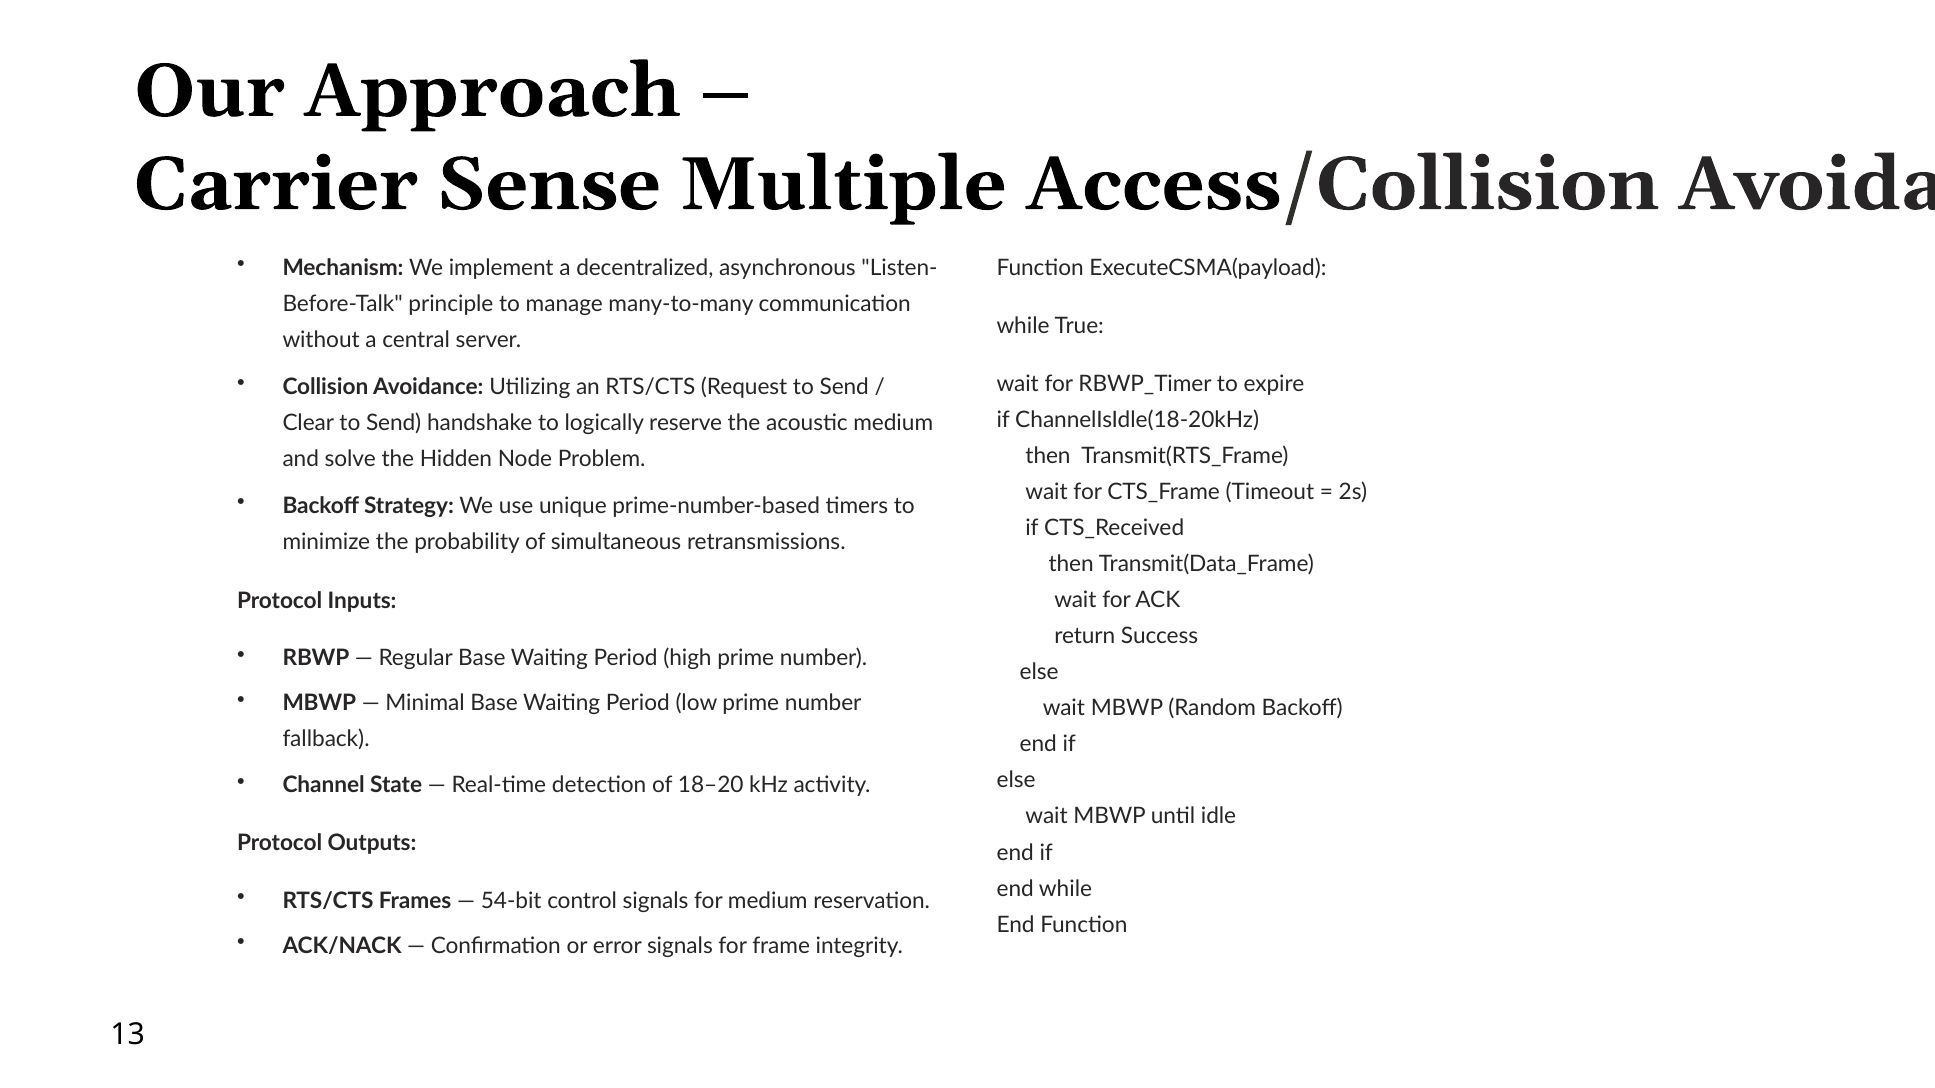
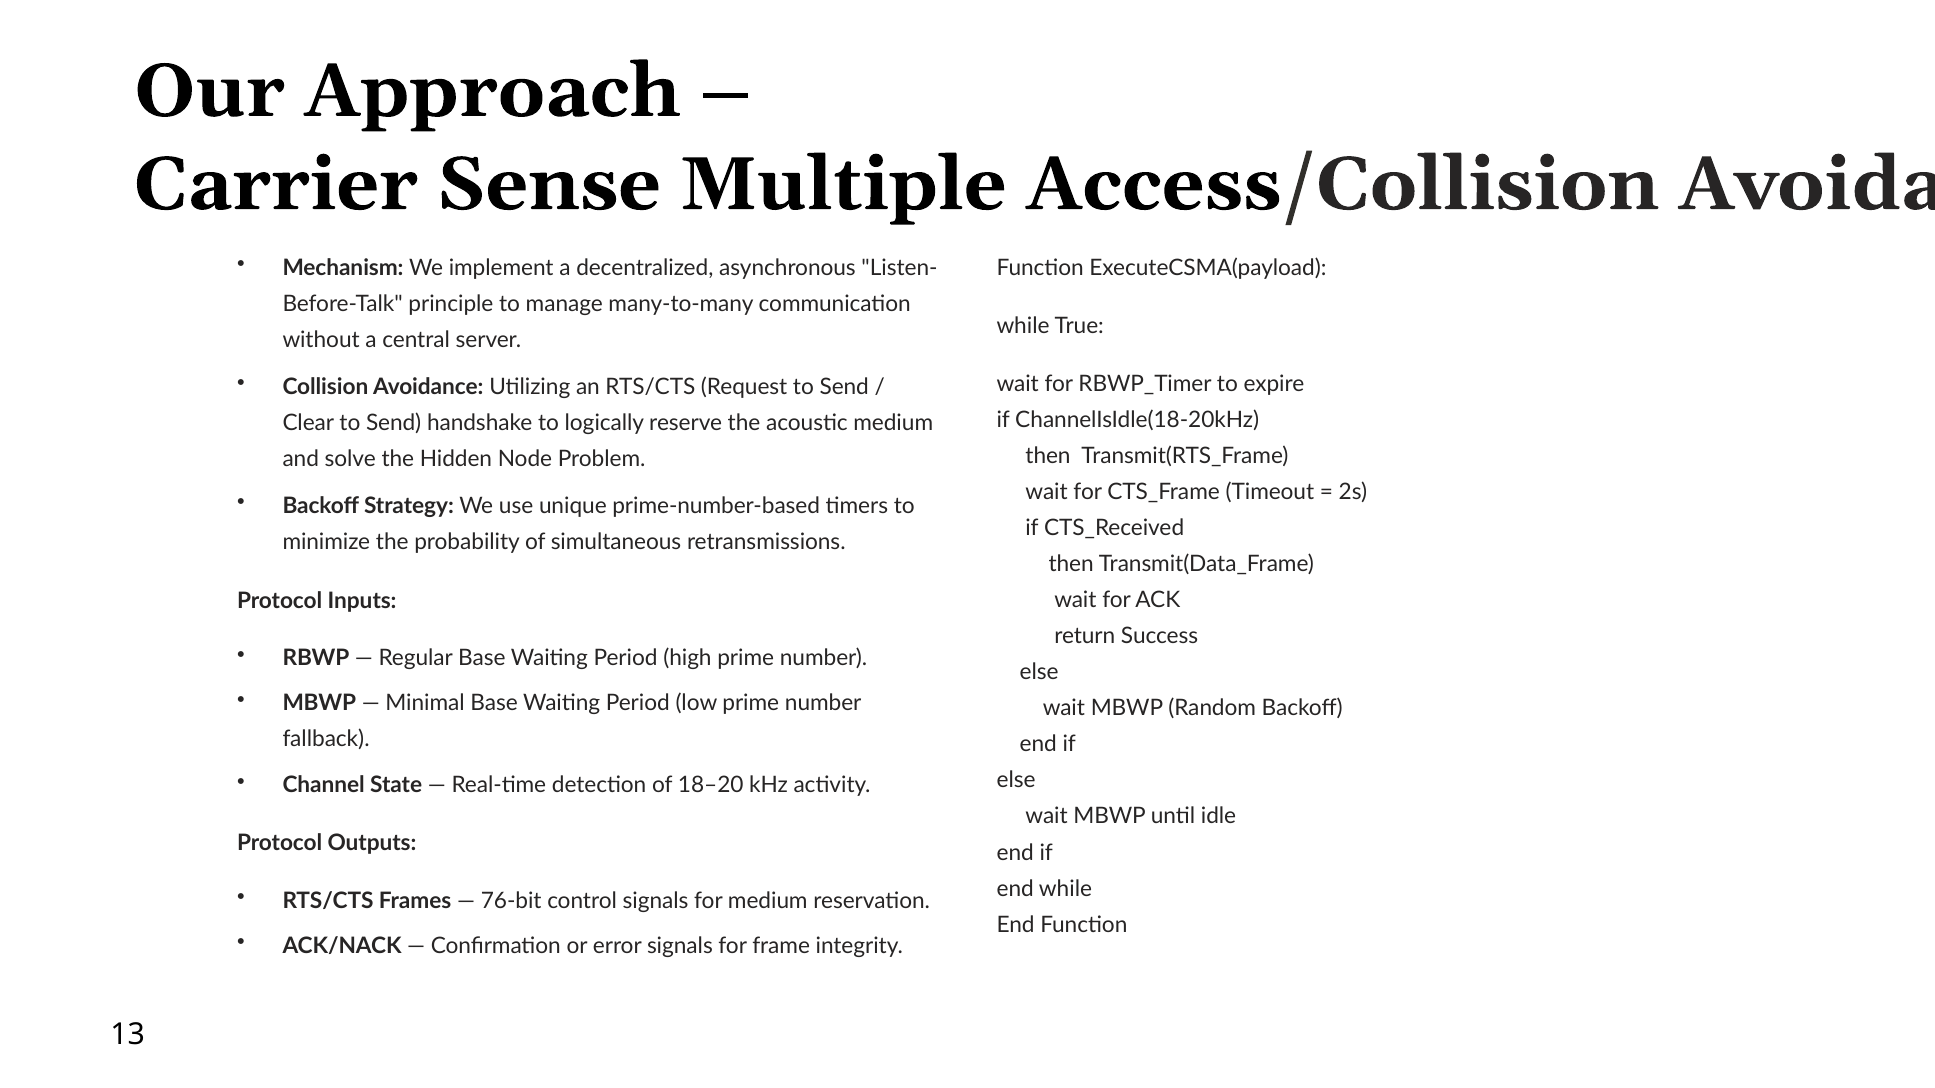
54-bit: 54-bit -> 76-bit (511, 901)
